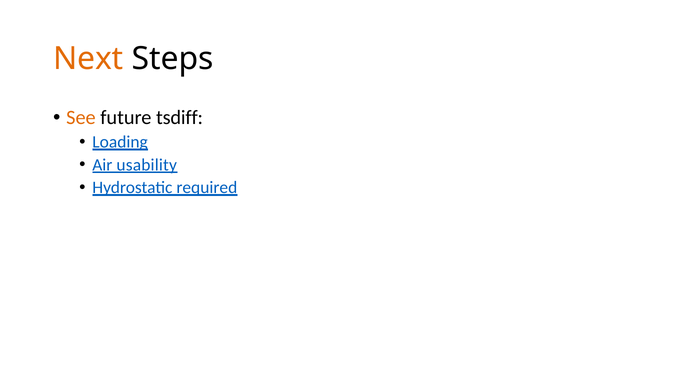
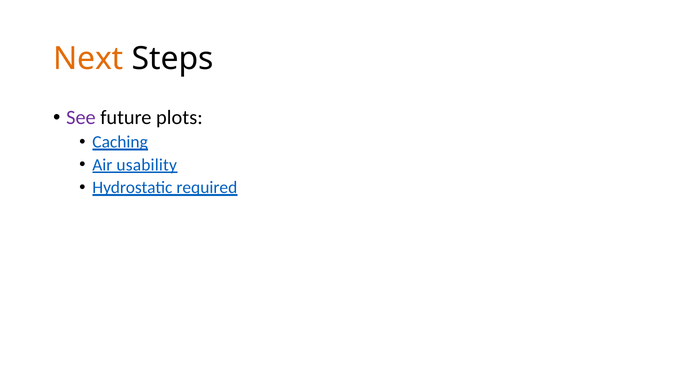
See colour: orange -> purple (81, 118)
tsdiff: tsdiff -> plots (179, 118)
Loading: Loading -> Caching (120, 142)
